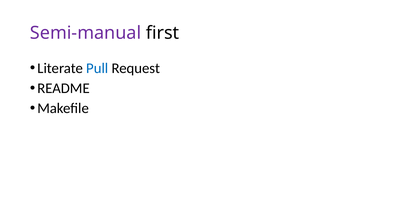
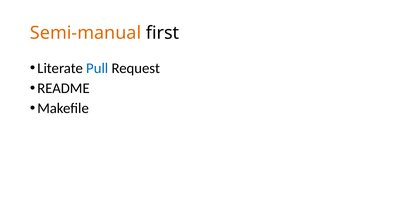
Semi-manual colour: purple -> orange (86, 33)
